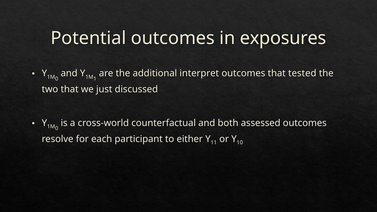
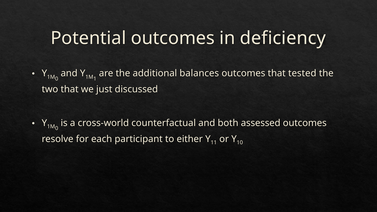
exposures: exposures -> deficiency (283, 38)
interpret: interpret -> balances (199, 73)
